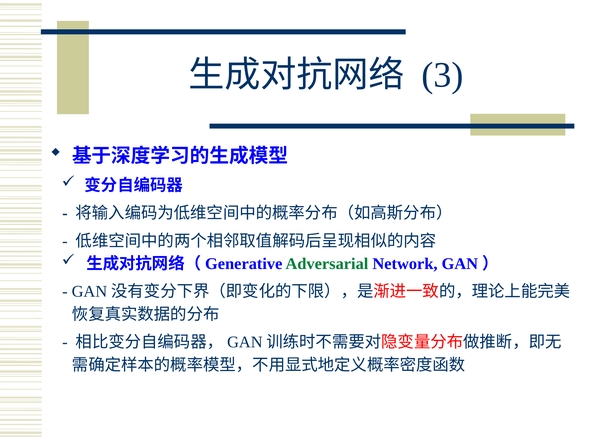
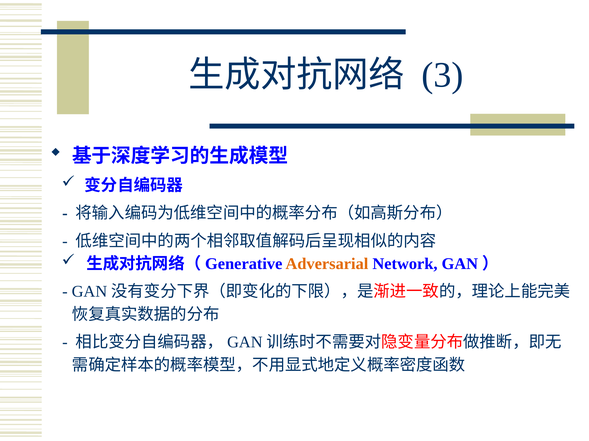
Adversarial colour: green -> orange (327, 264)
